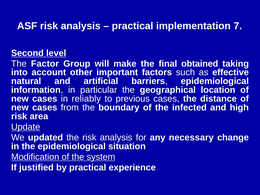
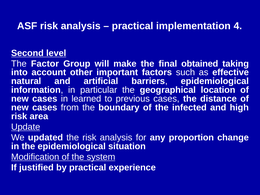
7: 7 -> 4 (238, 26)
reliably: reliably -> learned (86, 99)
necessary: necessary -> proportion (191, 137)
